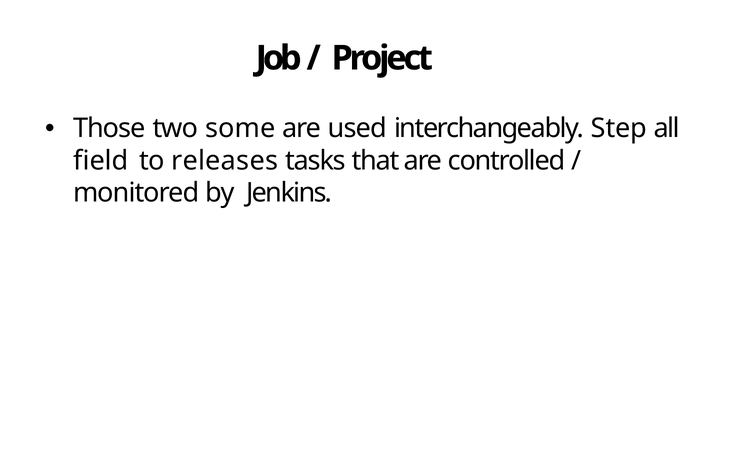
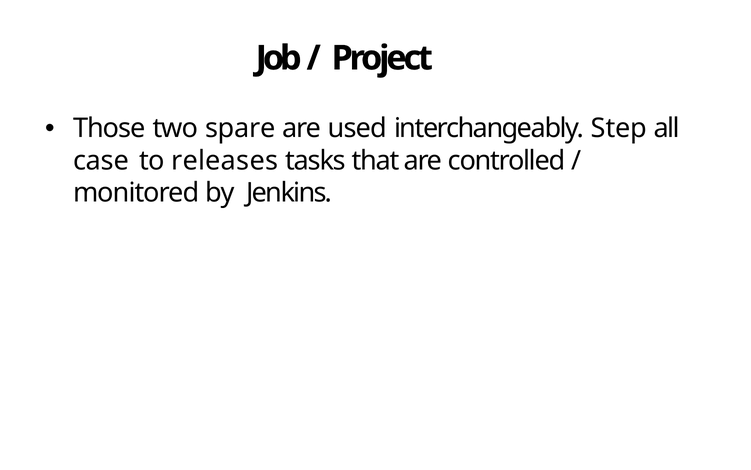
some: some -> spare (240, 128)
field: field -> case (101, 161)
